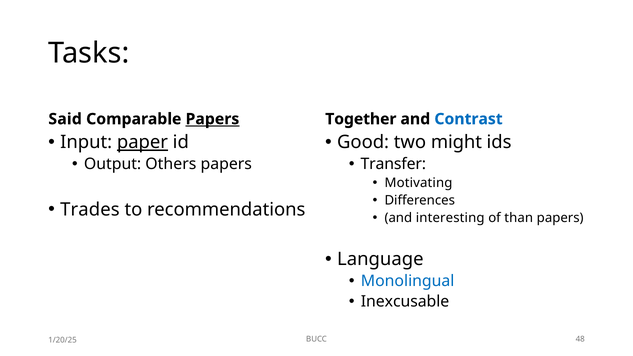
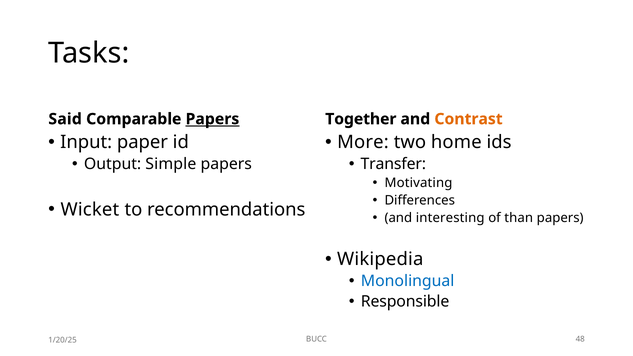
Contrast colour: blue -> orange (468, 119)
paper underline: present -> none (142, 142)
Good: Good -> More (363, 142)
might: might -> home (456, 142)
Others: Others -> Simple (171, 164)
Trades: Trades -> Wicket (90, 210)
Language: Language -> Wikipedia (380, 259)
Inexcusable: Inexcusable -> Responsible (405, 302)
